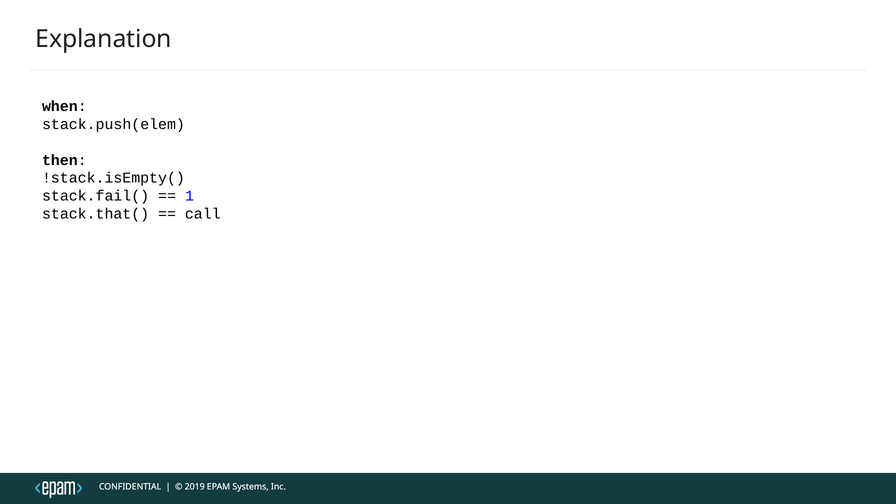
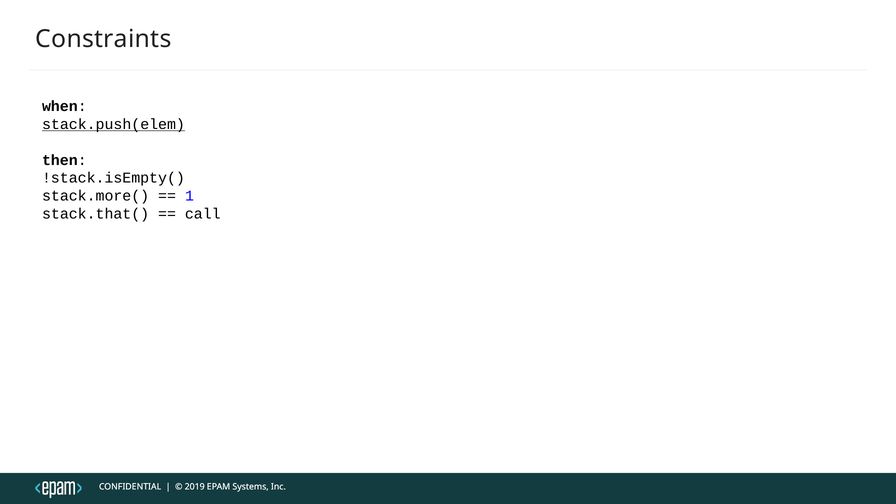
Explanation: Explanation -> Constraints (103, 39)
stack.push(elem underline: none -> present (113, 124)
stack.fail(: stack.fail( -> stack.more( (96, 196)
